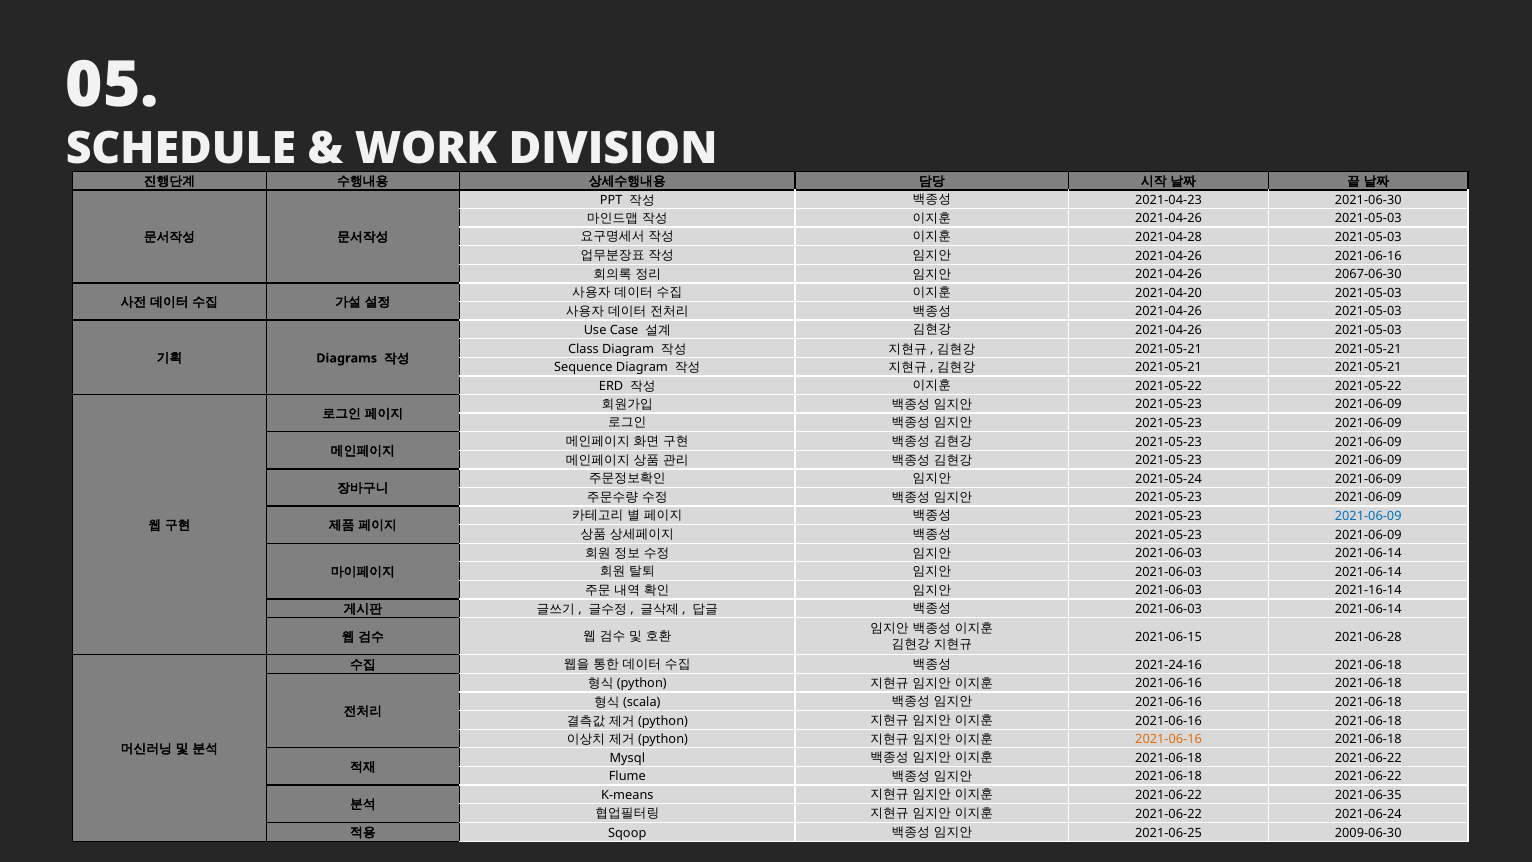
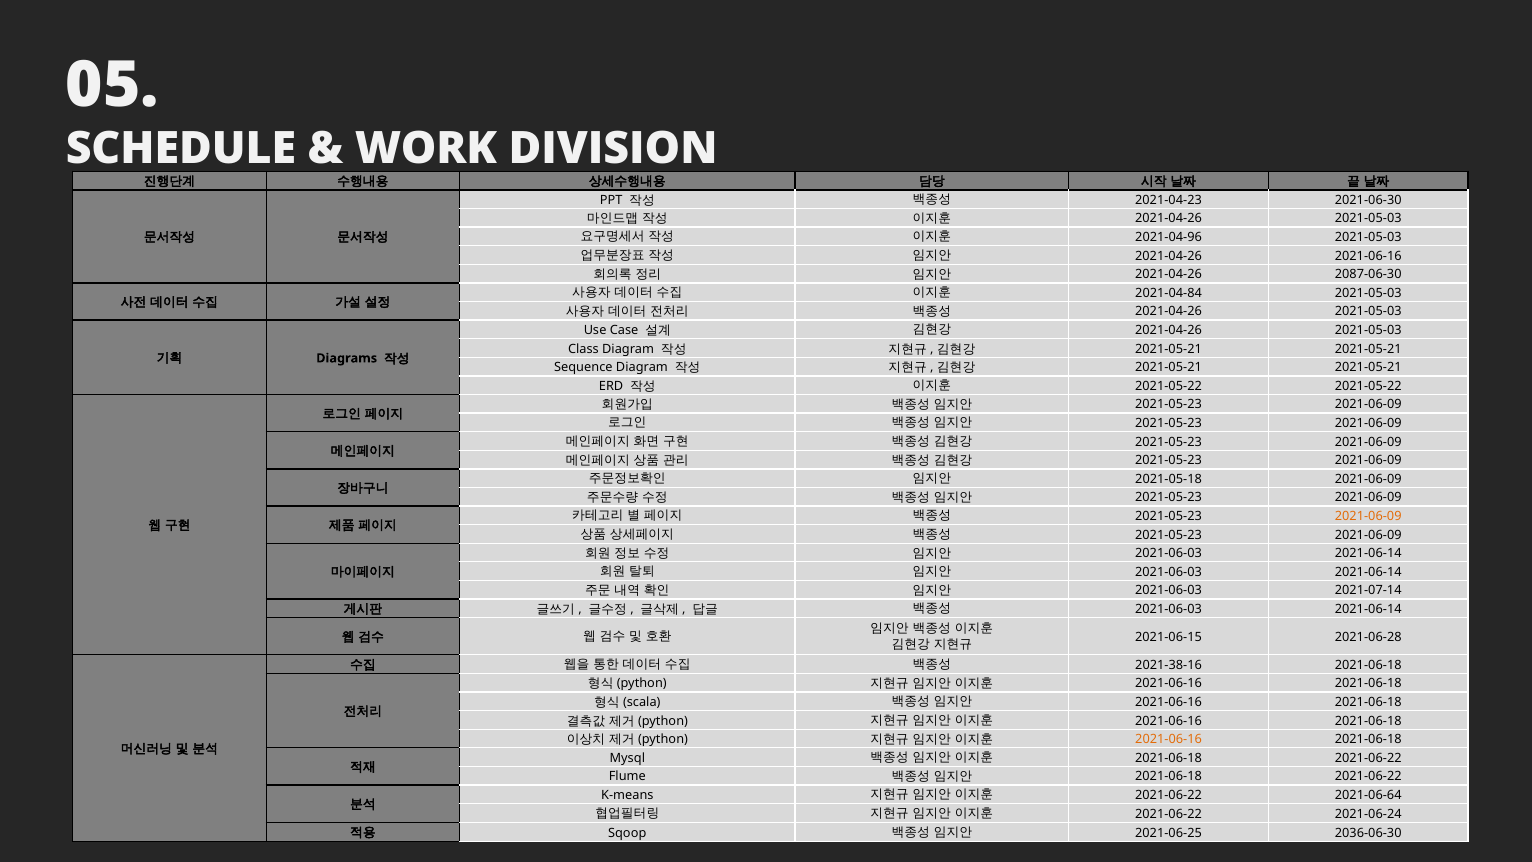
2021-04-28: 2021-04-28 -> 2021-04-96 (1169, 237)
2067-06-30: 2067-06-30 -> 2087-06-30 (1368, 274)
2021-04-20: 2021-04-20 -> 2021-04-84 (1169, 293)
2021-05-24: 2021-05-24 -> 2021-05-18 (1169, 479)
2021-06-09 colour: blue -> orange (1368, 516)
2021-16-14: 2021-16-14 -> 2021-07-14 (1368, 591)
2021-24-16: 2021-24-16 -> 2021-38-16 (1169, 665)
2021-06-35: 2021-06-35 -> 2021-06-64 (1368, 795)
2009-06-30: 2009-06-30 -> 2036-06-30 (1368, 833)
